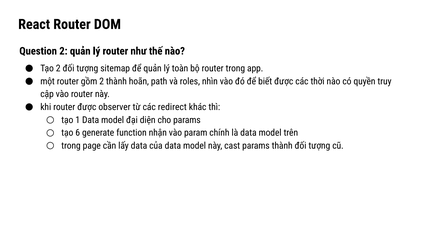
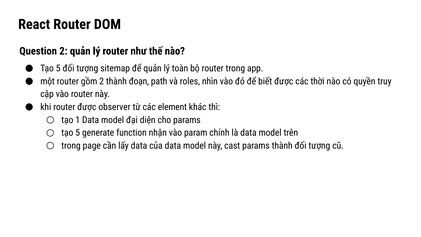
2: 2 -> 5 (58, 68)
hoãn: hoãn -> đoạn (139, 81)
redirect: redirect -> element (172, 107)
6: 6 -> 5 (78, 133)
